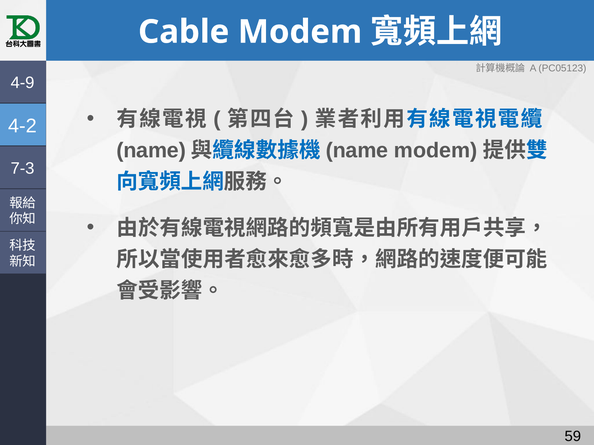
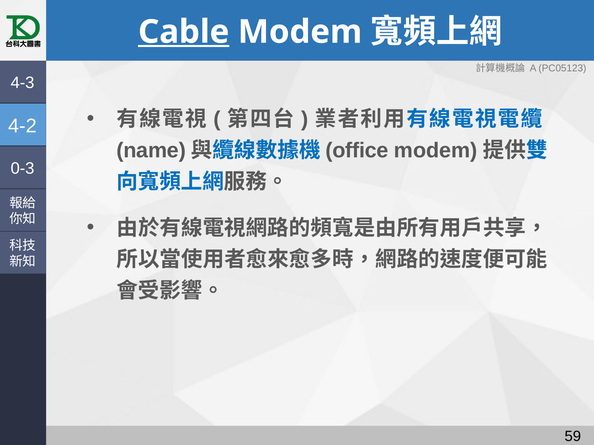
Cable underline: none -> present (184, 32)
4-9: 4-9 -> 4-3 (23, 83)
name: name -> office (357, 151)
7-3: 7-3 -> 0-3 (23, 169)
